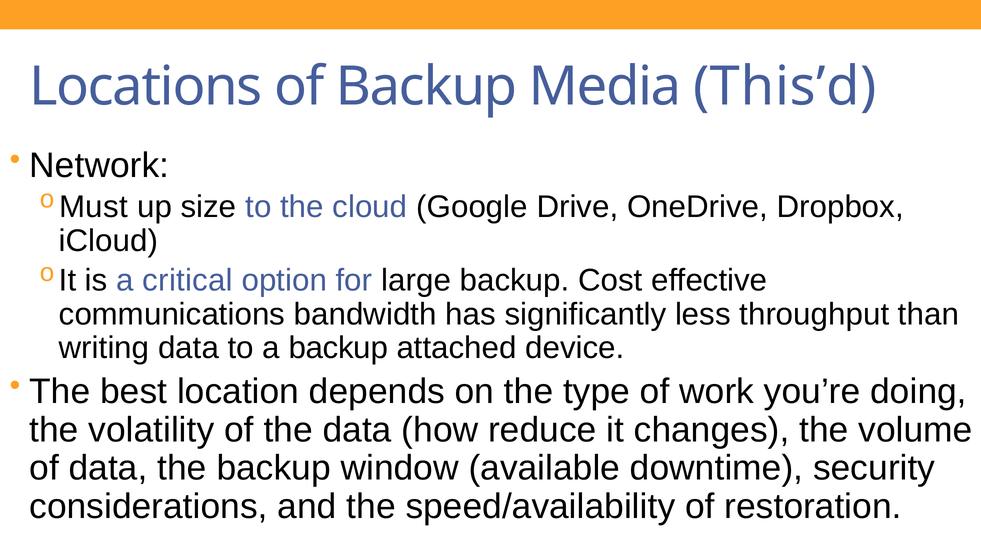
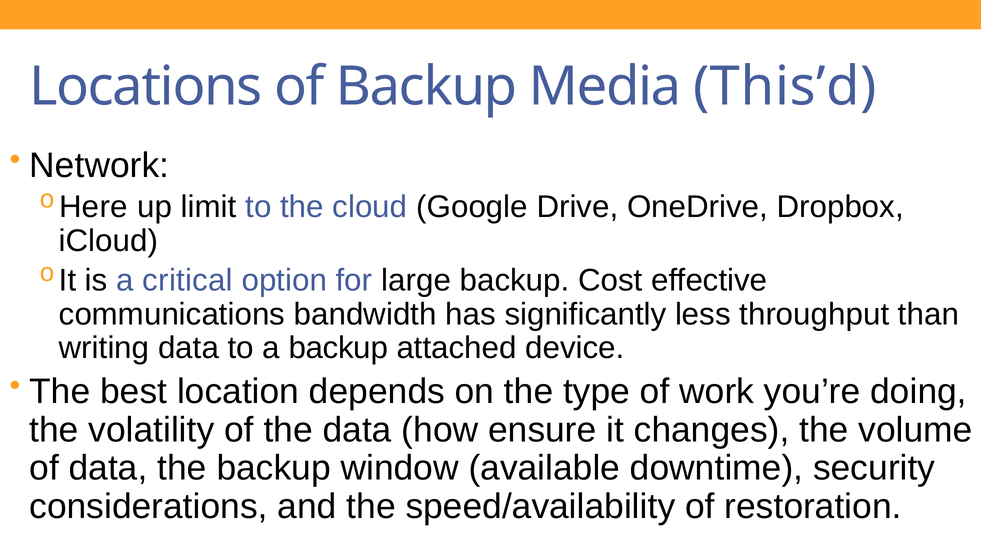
Must: Must -> Here (93, 207)
size: size -> limit (209, 207)
reduce: reduce -> ensure (542, 430)
